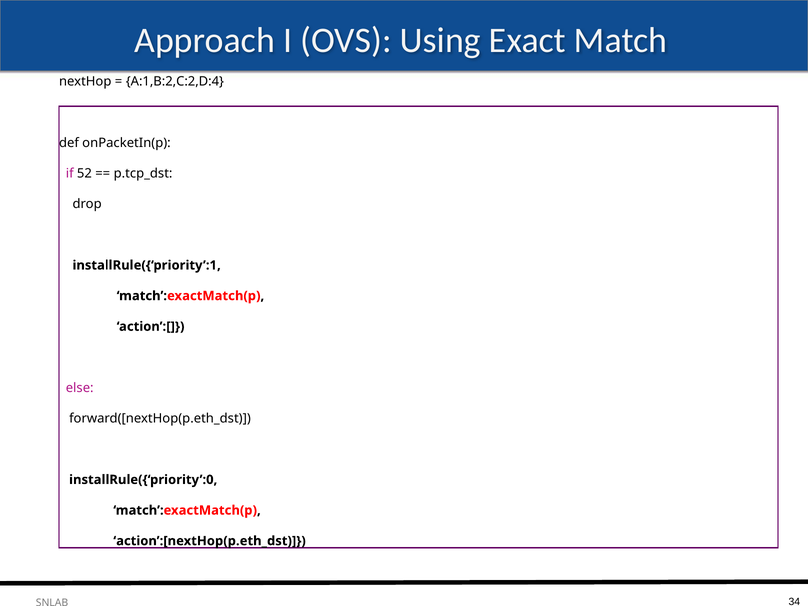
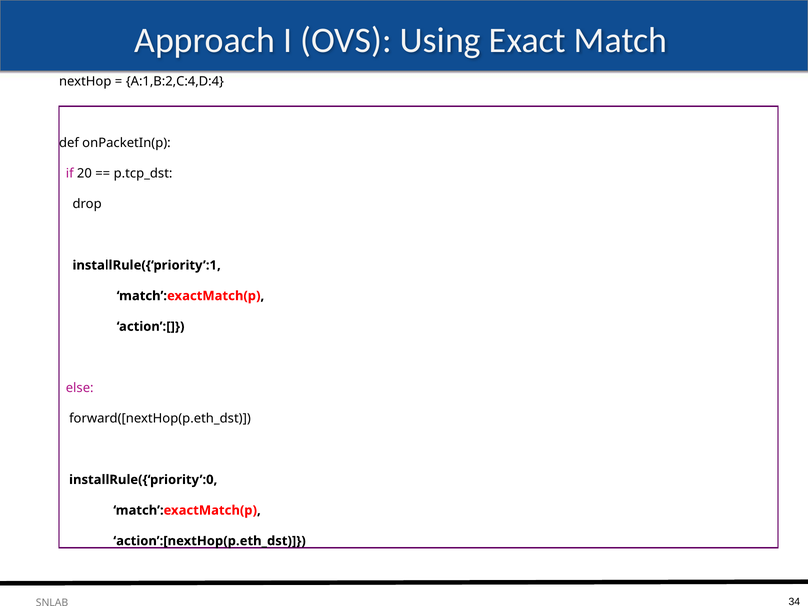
A:1,B:2,C:2,D:4: A:1,B:2,C:2,D:4 -> A:1,B:2,C:4,D:4 (175, 81)
52: 52 -> 20 (84, 173)
